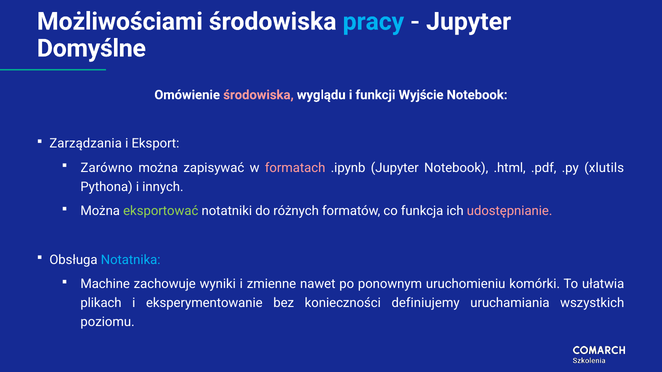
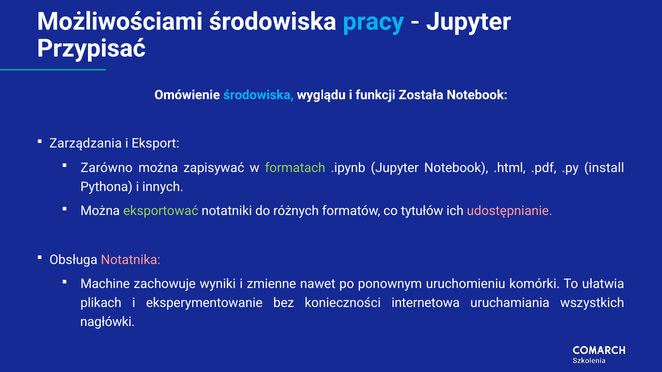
Domyślne: Domyślne -> Przypisać (91, 48)
środowiska colour: pink -> light blue (258, 95)
Wyjście: Wyjście -> Została (421, 95)
formatach colour: pink -> light green (295, 168)
xlutils: xlutils -> install (604, 168)
funkcja: funkcja -> tytułów (422, 211)
Notatnika colour: light blue -> pink (131, 260)
definiujemy: definiujemy -> internetowa (426, 303)
poziomu: poziomu -> nagłówki (108, 322)
